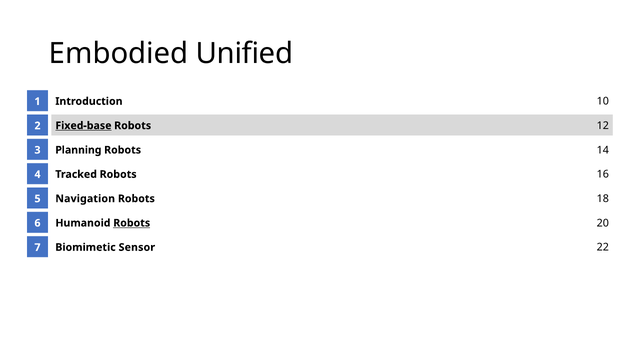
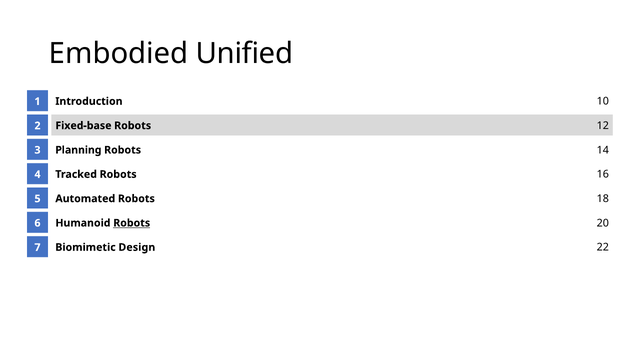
Fixed-base underline: present -> none (83, 126)
Navigation: Navigation -> Automated (85, 199)
Sensor: Sensor -> Design (137, 247)
